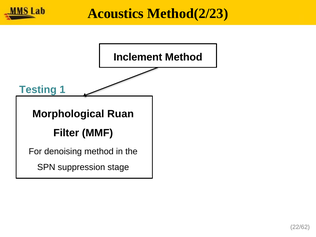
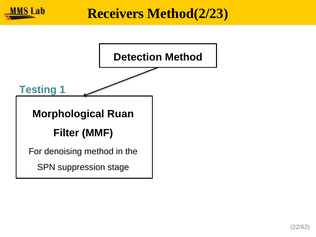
Acoustics: Acoustics -> Receivers (116, 13)
Inclement: Inclement -> Detection (138, 57)
